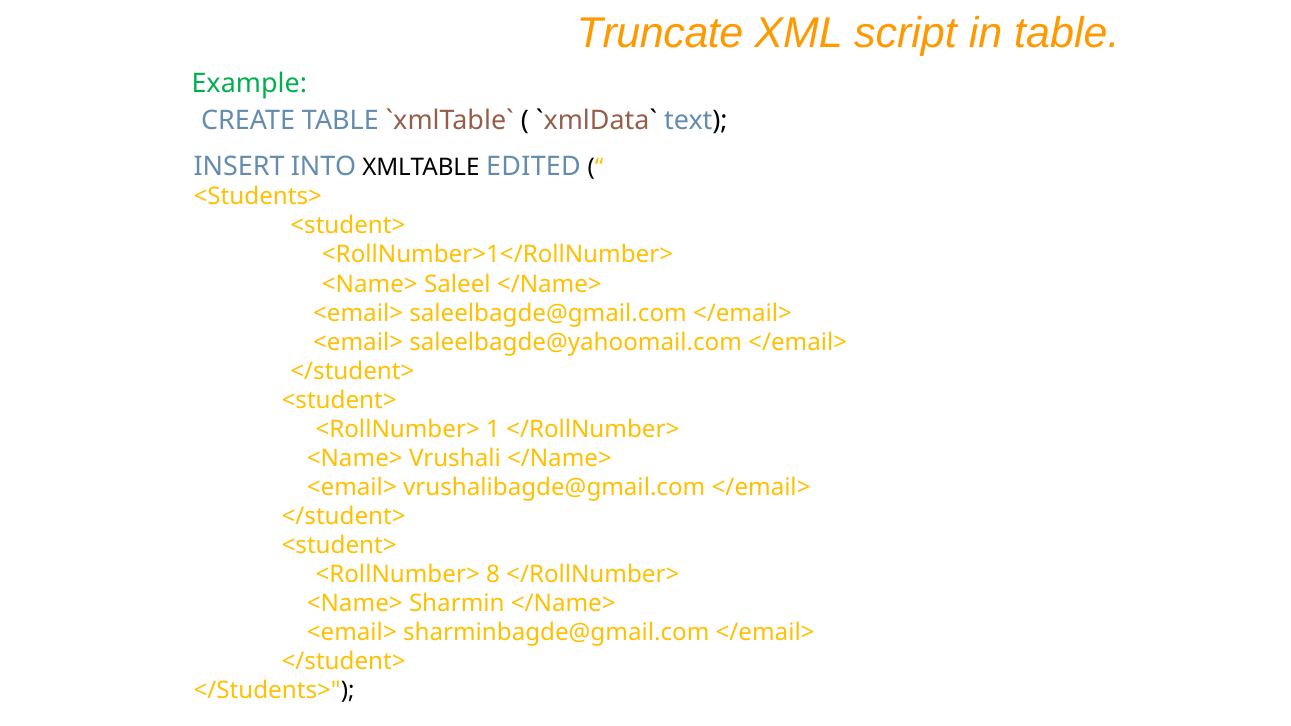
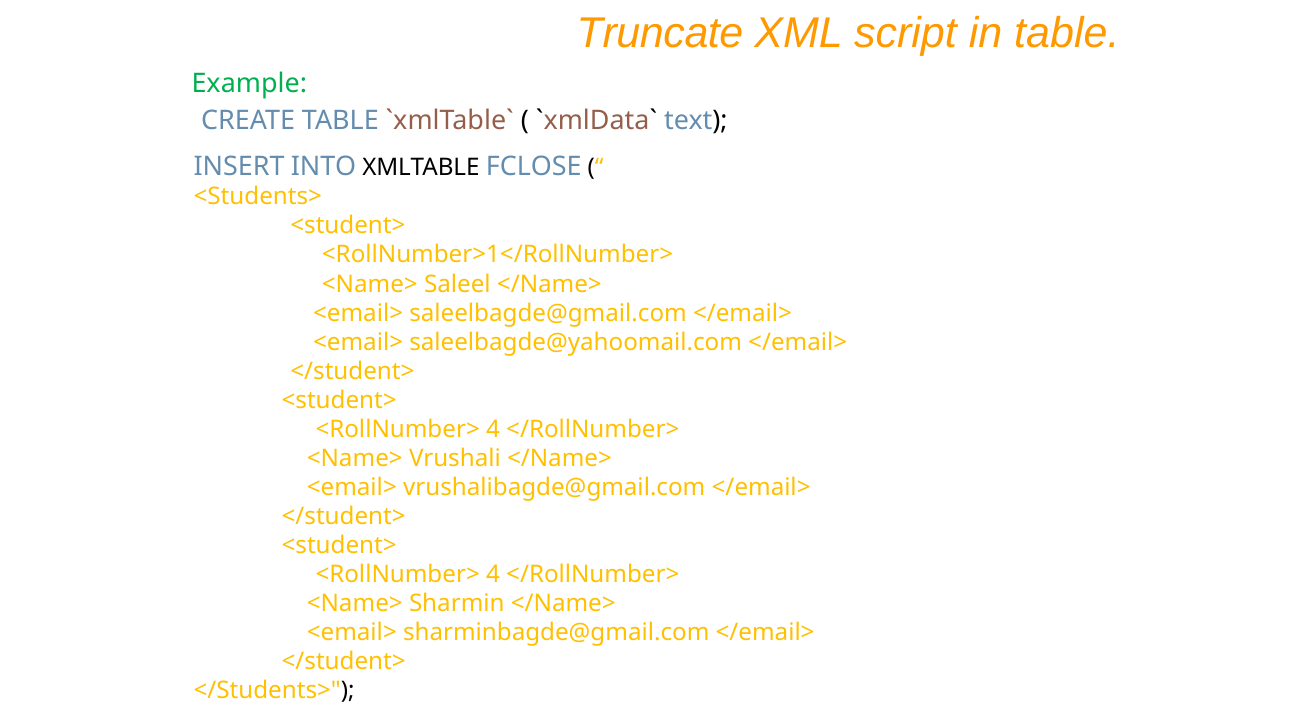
EDITED: EDITED -> FCLOSE (534, 167)
1: 1 -> 4 (493, 429)
8: 8 -> 4 (493, 575)
